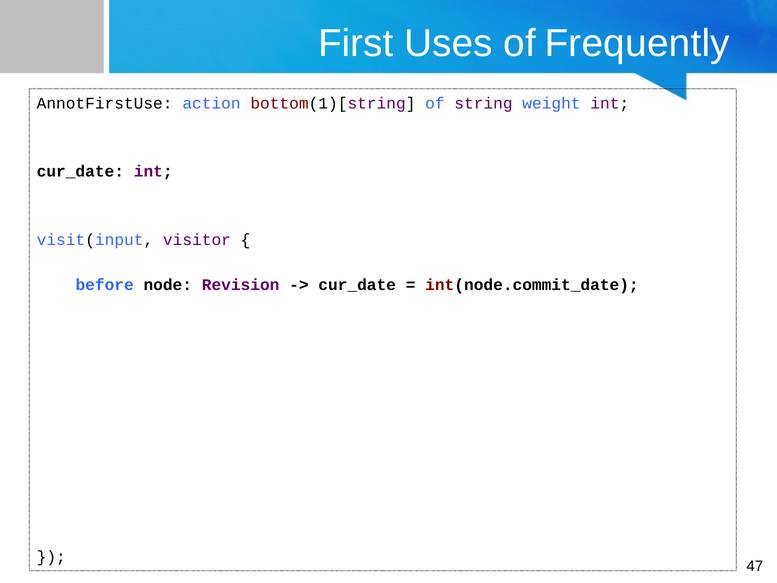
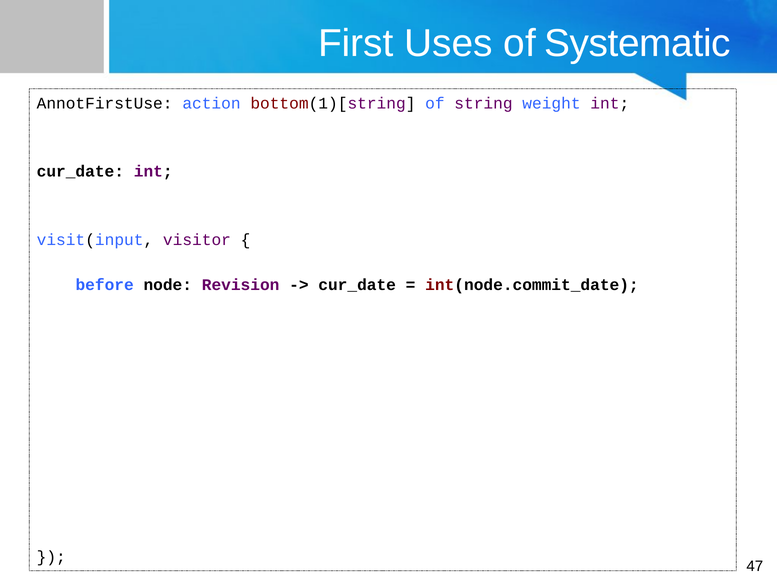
Frequently: Frequently -> Systematic (638, 44)
